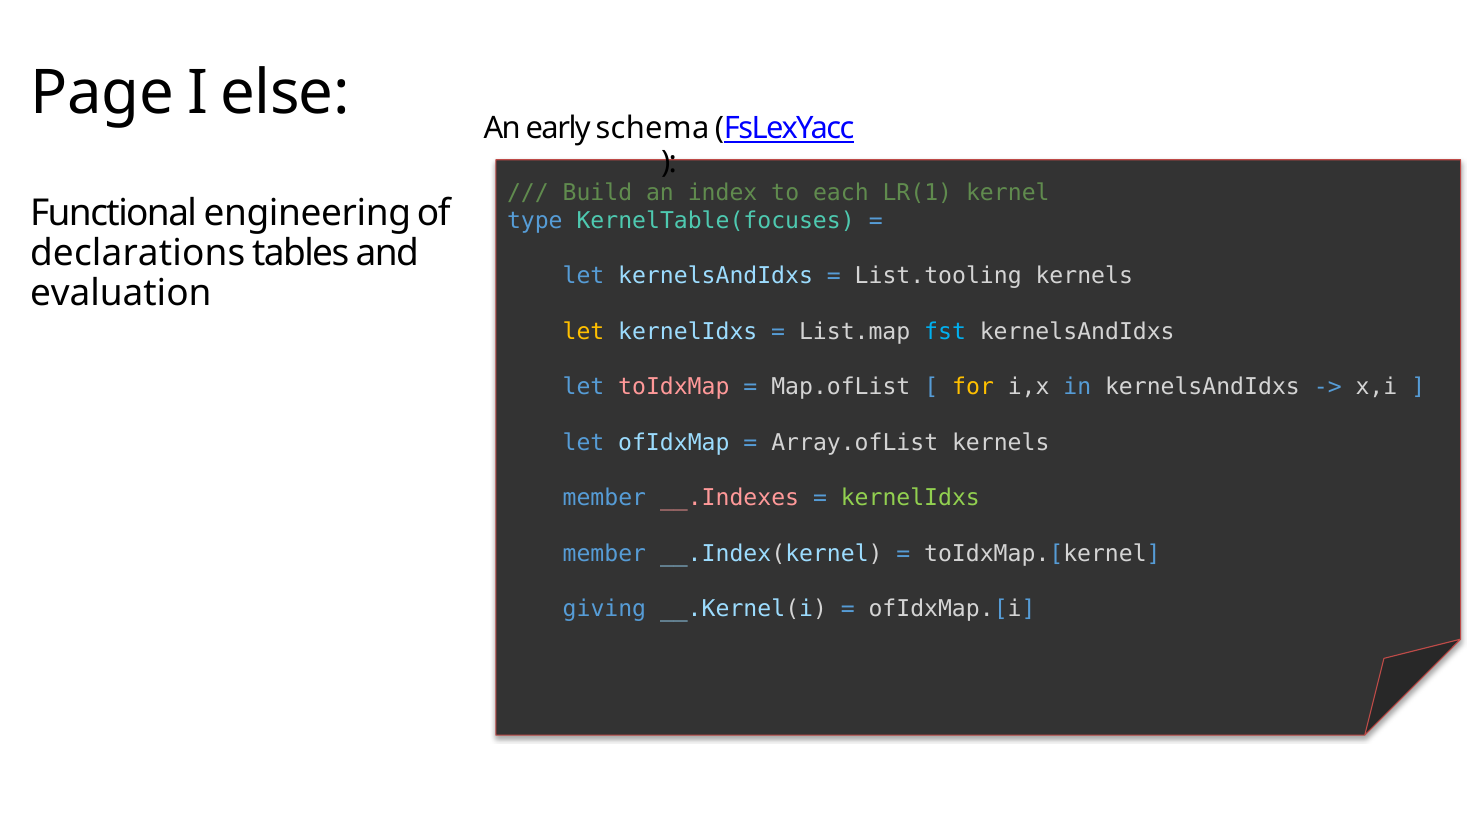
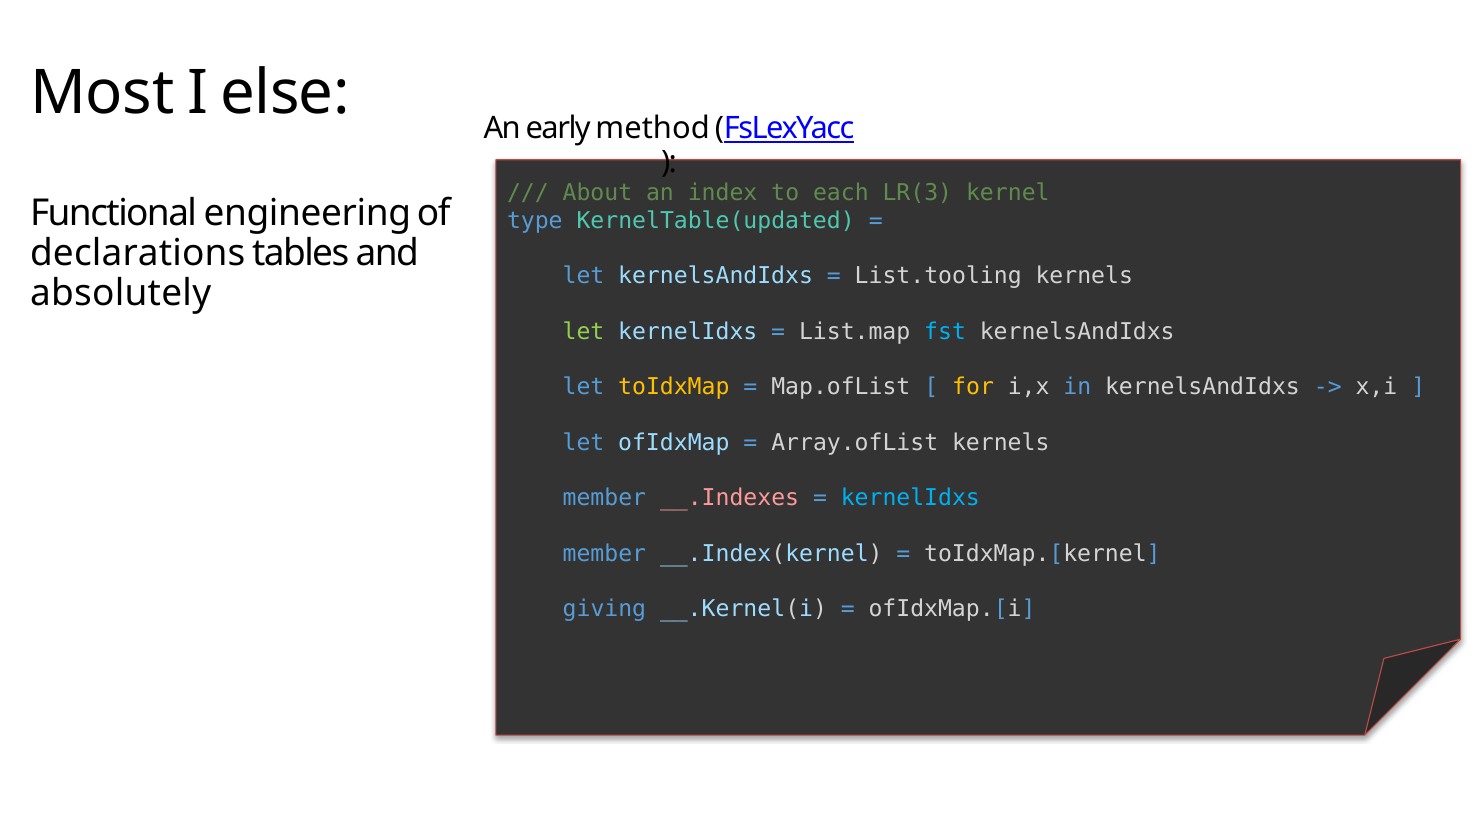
Page: Page -> Most (102, 93)
schema: schema -> method (653, 128)
Build: Build -> About (597, 193)
LR(1: LR(1 -> LR(3 (917, 193)
KernelTable(focuses: KernelTable(focuses -> KernelTable(updated (716, 220)
evaluation: evaluation -> absolutely (121, 293)
let colour: yellow -> light green (584, 331)
toIdxMap colour: pink -> yellow (674, 387)
kernelIdxs colour: light green -> light blue (910, 498)
